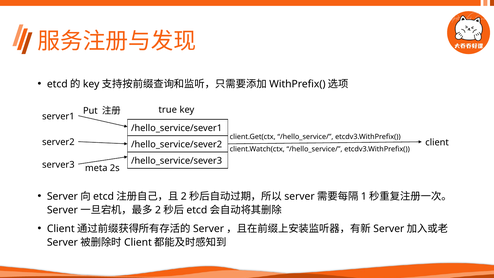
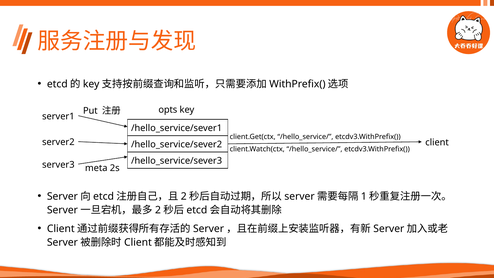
true: true -> opts (168, 110)
